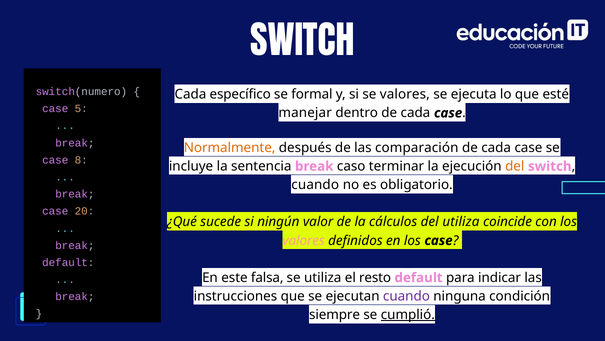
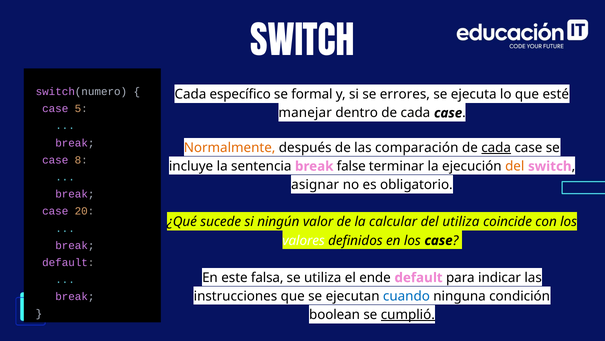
se valores: valores -> errores (405, 94)
cada underline: none -> present (496, 147)
caso: caso -> false (351, 166)
cuando: cuando -> asignar (315, 185)
cálculos: cálculos -> calcular (393, 222)
valores colour: pink -> white (304, 240)
resto: resto -> ende (375, 277)
cuando colour: purple -> blue (406, 296)
siempre: siempre -> boolean (335, 314)
